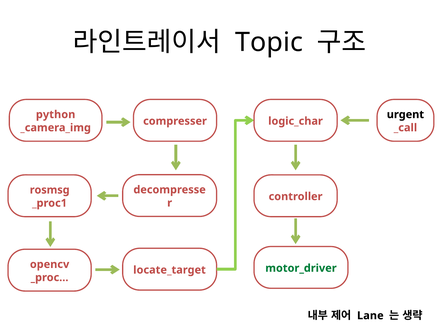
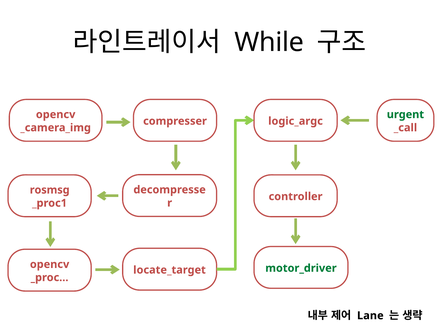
Topic: Topic -> While (269, 42)
python: python -> opencv (56, 115)
urgent colour: black -> green (405, 115)
logic_char: logic_char -> logic_argc (296, 121)
